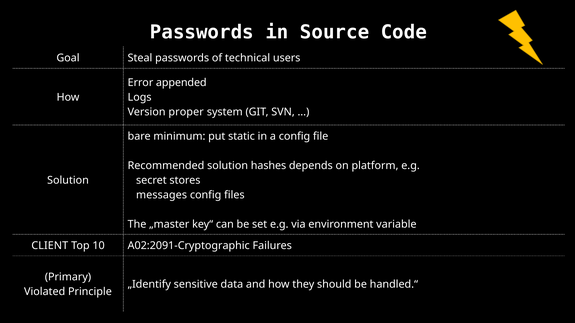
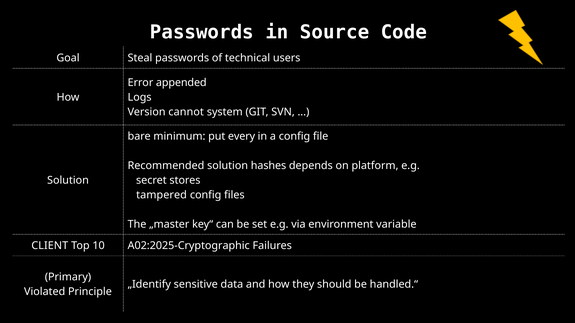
proper: proper -> cannot (186, 112)
static: static -> every (242, 137)
messages: messages -> tampered (162, 195)
A02:2091-Cryptographic: A02:2091-Cryptographic -> A02:2025-Cryptographic (189, 246)
